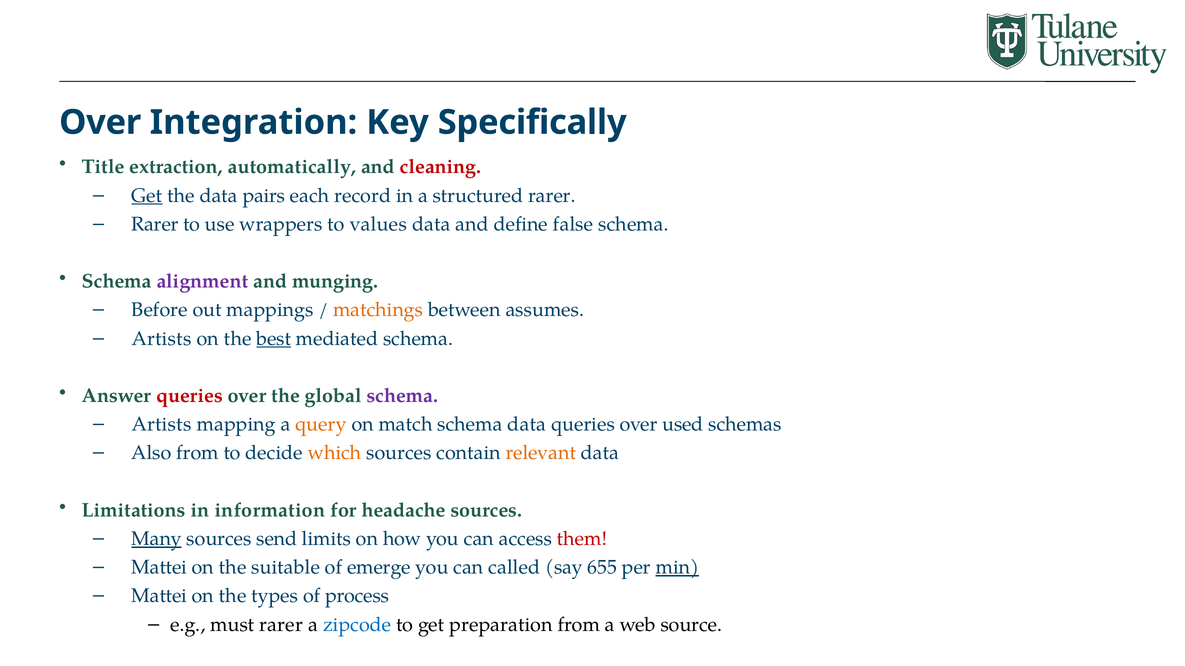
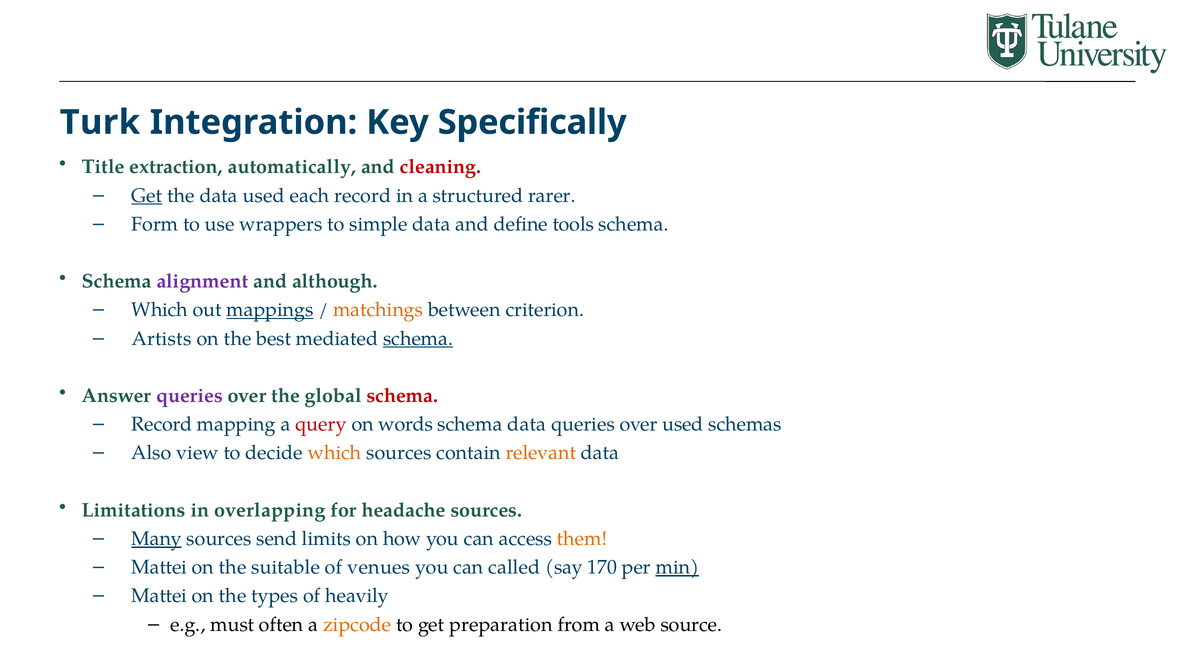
Over: Over -> Turk (100, 122)
data pairs: pairs -> used (264, 196)
Rarer: Rarer -> Form (155, 224)
values: values -> simple (378, 224)
false: false -> tools (573, 224)
munging: munging -> although (335, 282)
Before: Before -> Which (160, 310)
mappings underline: none -> present (270, 310)
assumes: assumes -> criterion (545, 310)
best underline: present -> none (274, 339)
schema underline: none -> present (418, 339)
queries colour: red -> purple (189, 396)
schema colour: purple -> red (402, 396)
Artists: Artists -> Record (162, 425)
query colour: orange -> red (321, 425)
match: match -> words (406, 425)
Also from: from -> view (198, 453)
information: information -> overlapping (270, 511)
them colour: red -> orange (582, 539)
emerge: emerge -> venues (379, 568)
655: 655 -> 170 (602, 568)
process: process -> heavily (357, 596)
must rarer: rarer -> often (281, 625)
zipcode colour: blue -> orange (357, 625)
